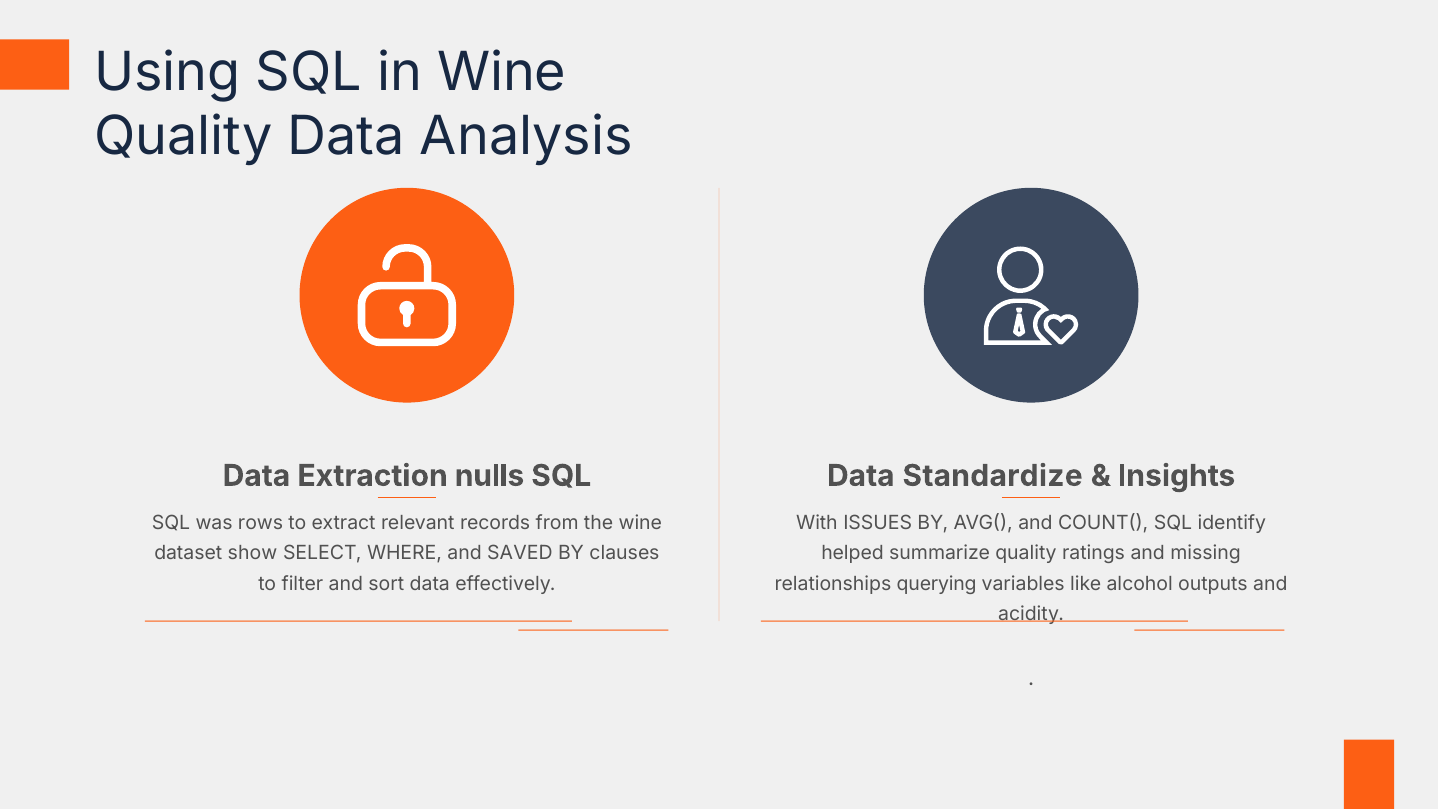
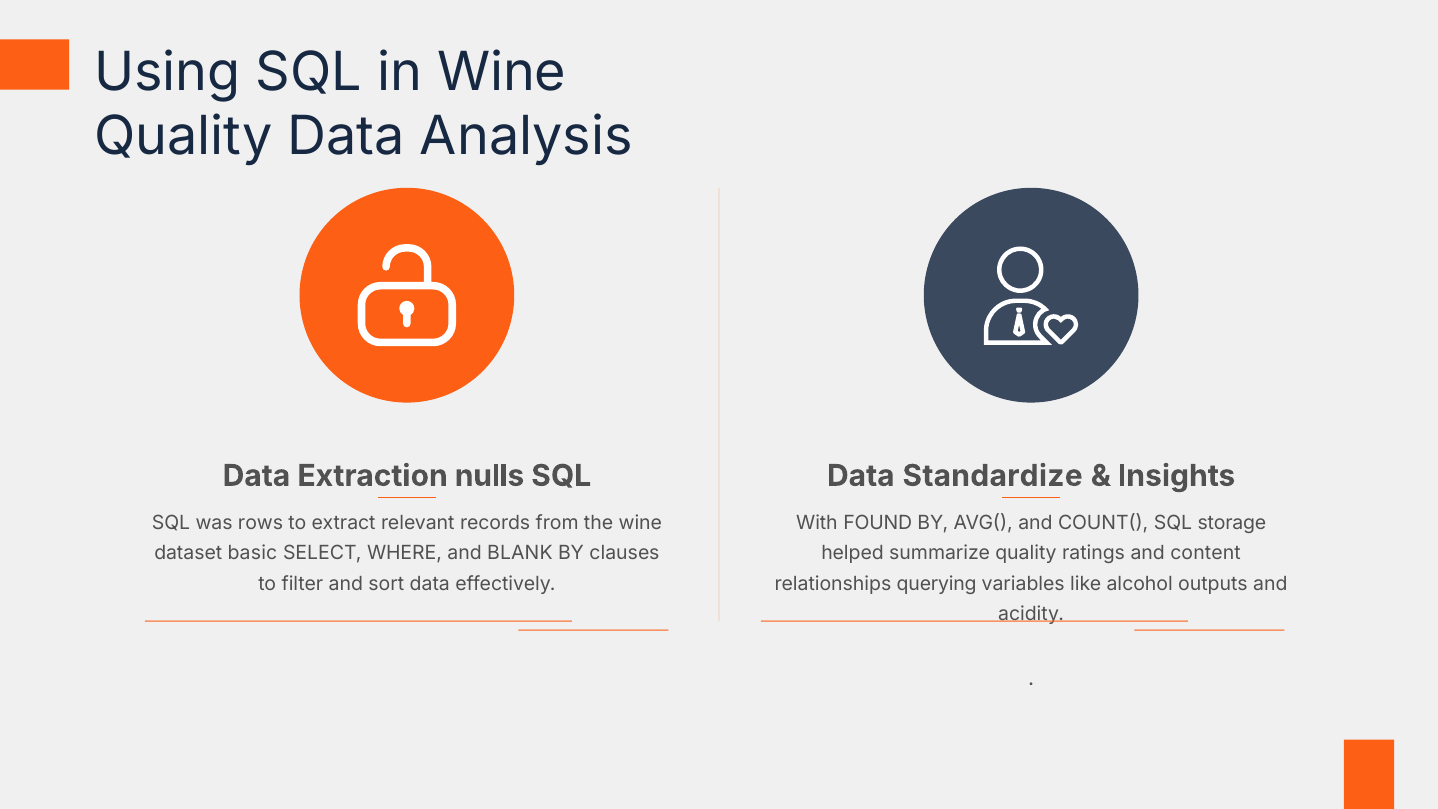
ISSUES: ISSUES -> FOUND (878, 523)
identify: identify -> storage (1232, 523)
show: show -> basic (252, 553)
SAVED: SAVED -> BLANK (520, 553)
missing: missing -> content (1206, 553)
